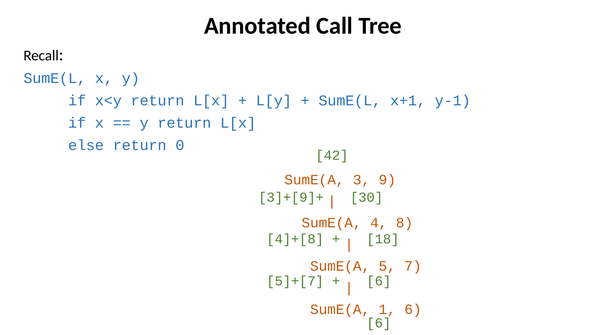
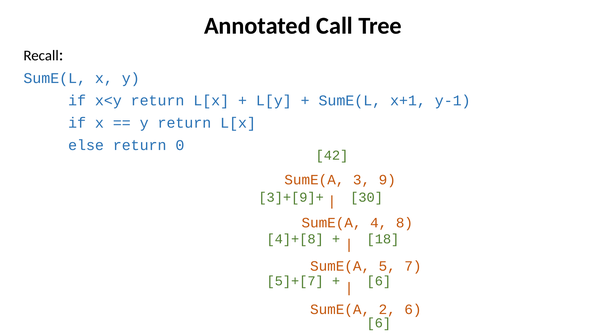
1: 1 -> 2 (387, 310)
